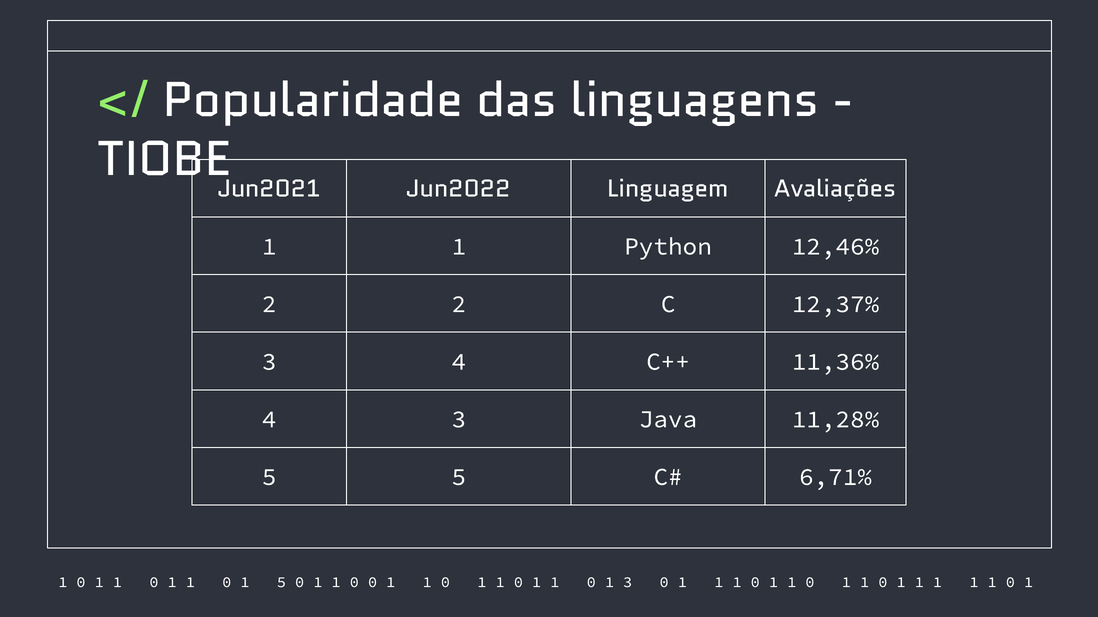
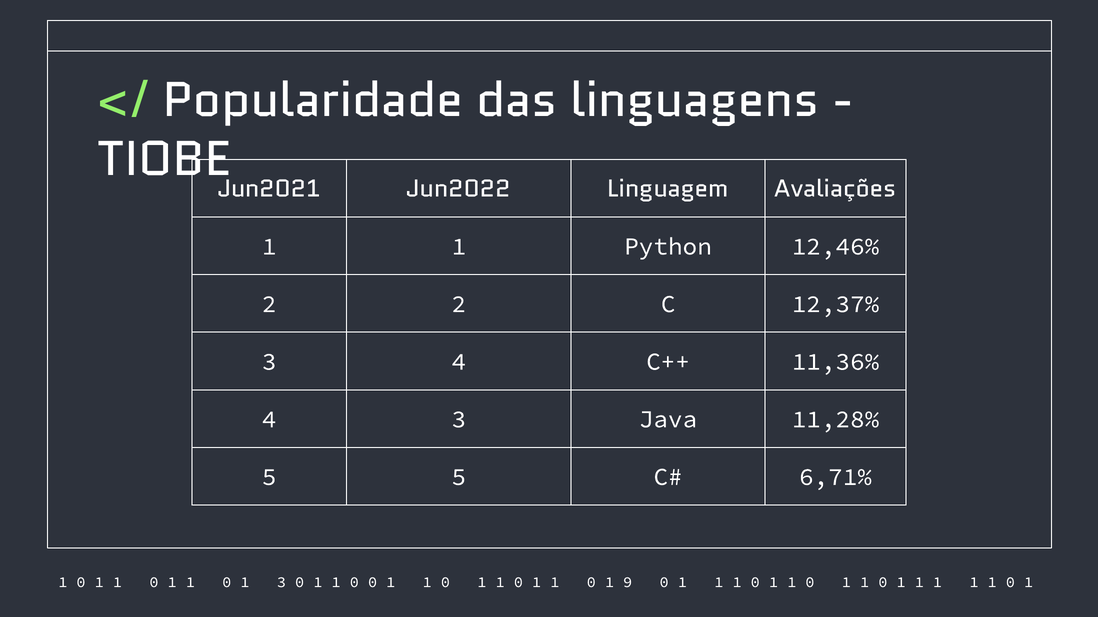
1 5: 5 -> 3 (281, 583)
1 3: 3 -> 9 (628, 583)
